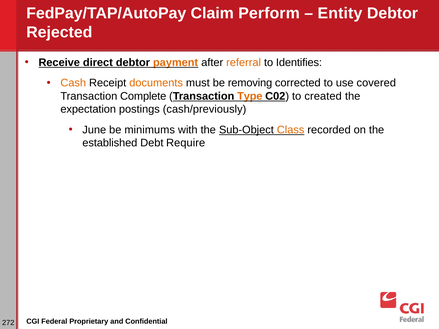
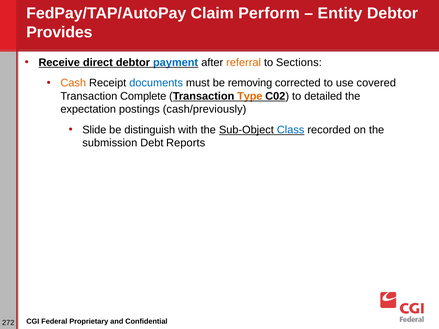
Rejected: Rejected -> Provides (59, 32)
payment colour: orange -> blue (176, 63)
Identifies: Identifies -> Sections (299, 63)
documents colour: orange -> blue (156, 83)
created: created -> detailed (323, 96)
June: June -> Slide (94, 130)
minimums: minimums -> distinguish (150, 130)
Class colour: orange -> blue (291, 130)
established: established -> submission (110, 143)
Require: Require -> Reports (186, 143)
